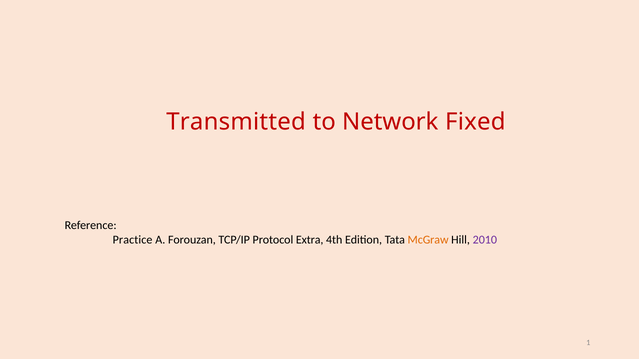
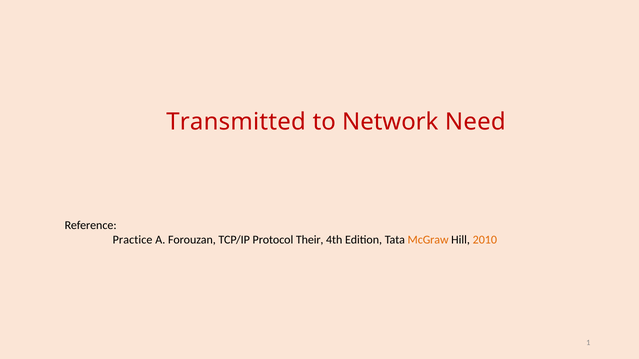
Fixed: Fixed -> Need (475, 122)
Extra: Extra -> Their (310, 240)
2010 colour: purple -> orange (485, 240)
